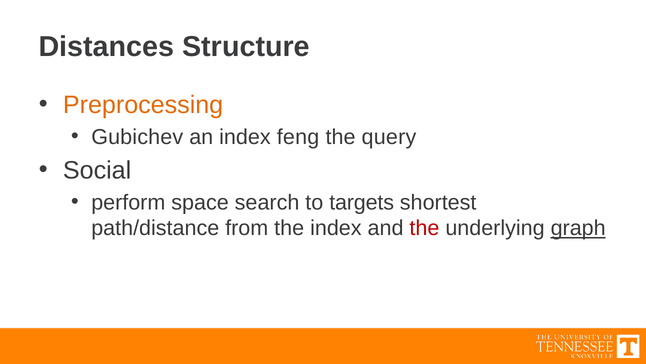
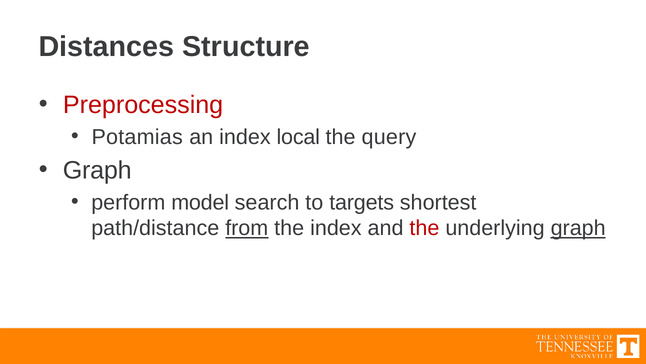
Preprocessing colour: orange -> red (143, 105)
Gubichev: Gubichev -> Potamias (137, 137)
feng: feng -> local (298, 137)
Social: Social -> Graph (97, 170)
space: space -> model (200, 202)
from underline: none -> present (247, 228)
